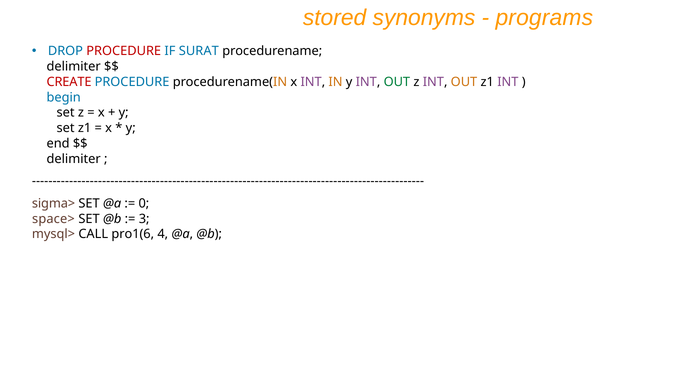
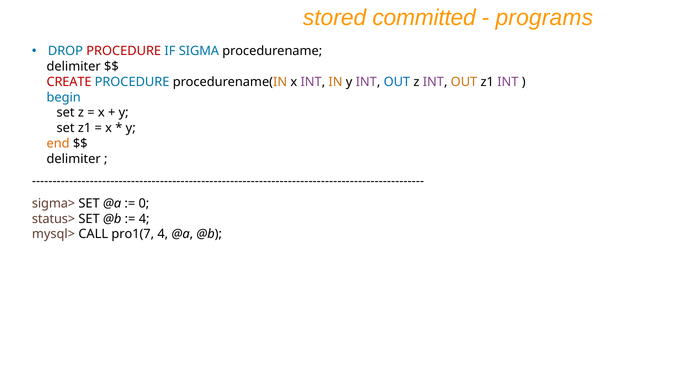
synonyms: synonyms -> committed (424, 18)
SURAT: SURAT -> SIGMA (199, 51)
OUT colour: green -> blue (397, 82)
end colour: black -> orange (58, 143)
space>: space> -> status> (54, 219)
3: 3 -> 4 (144, 219)
pro1(6: pro1(6 -> pro1(7 (133, 234)
